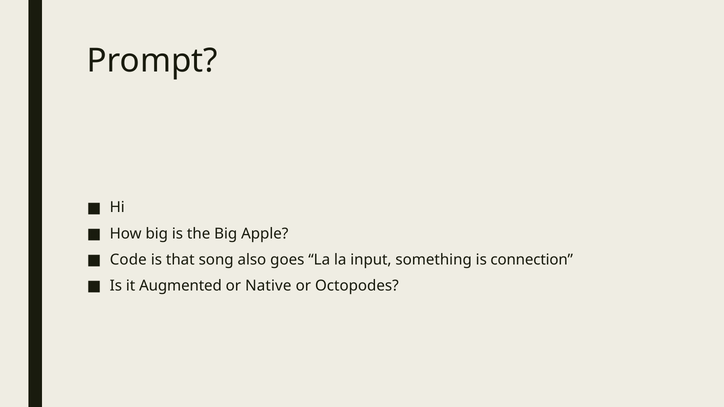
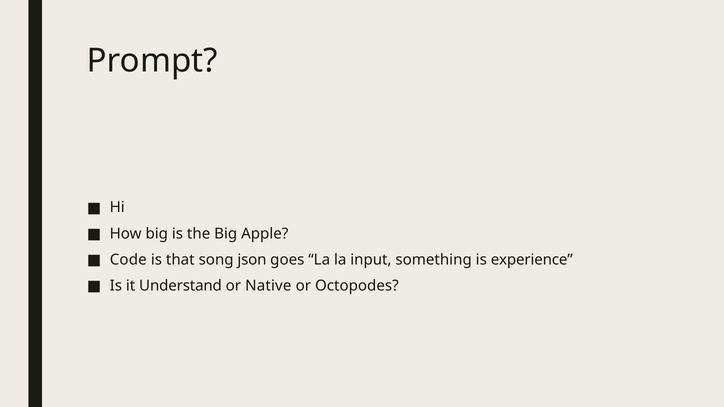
also: also -> json (252, 260)
connection: connection -> experience (532, 260)
Augmented: Augmented -> Understand (181, 286)
